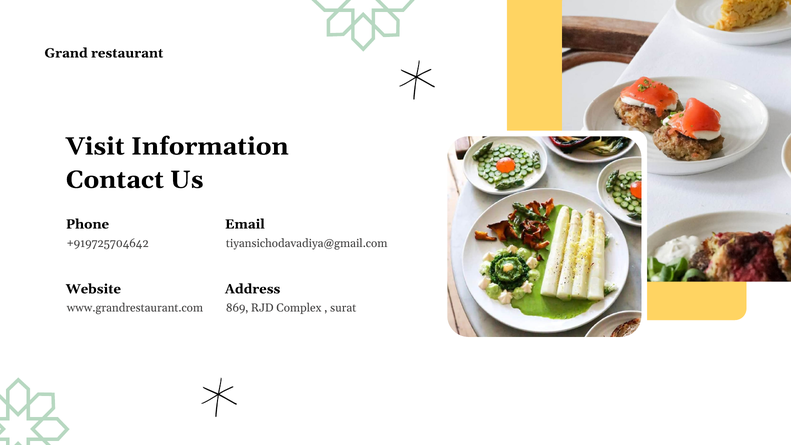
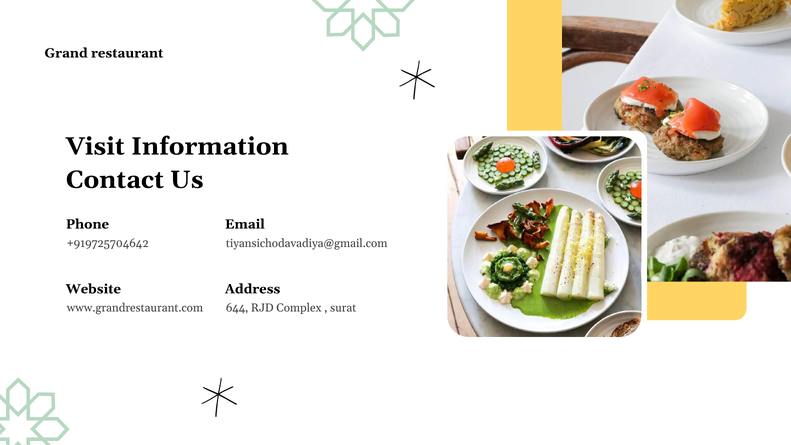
869: 869 -> 644 (237, 308)
